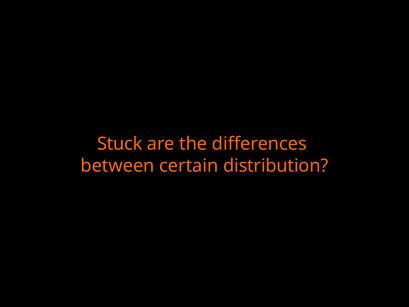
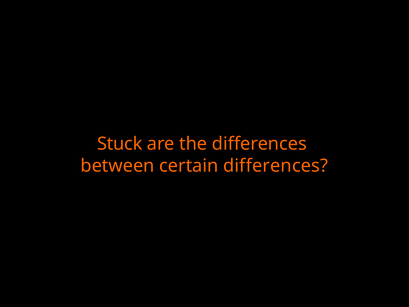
certain distribution: distribution -> differences (276, 166)
